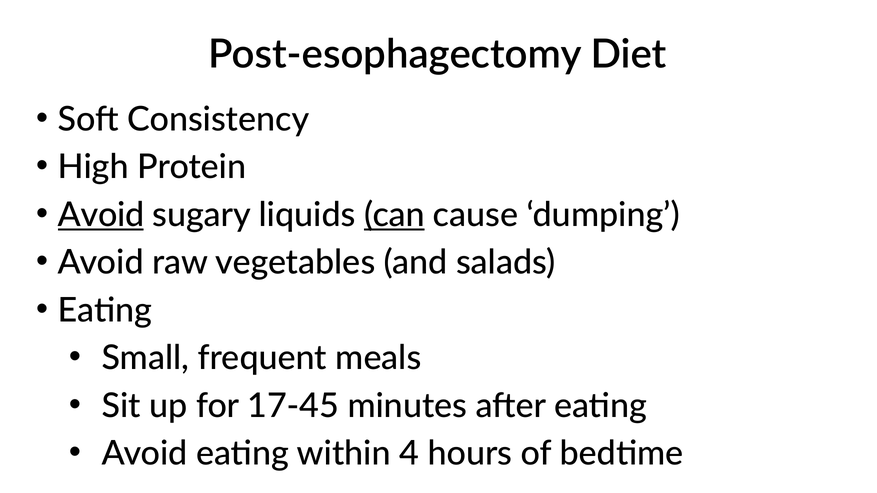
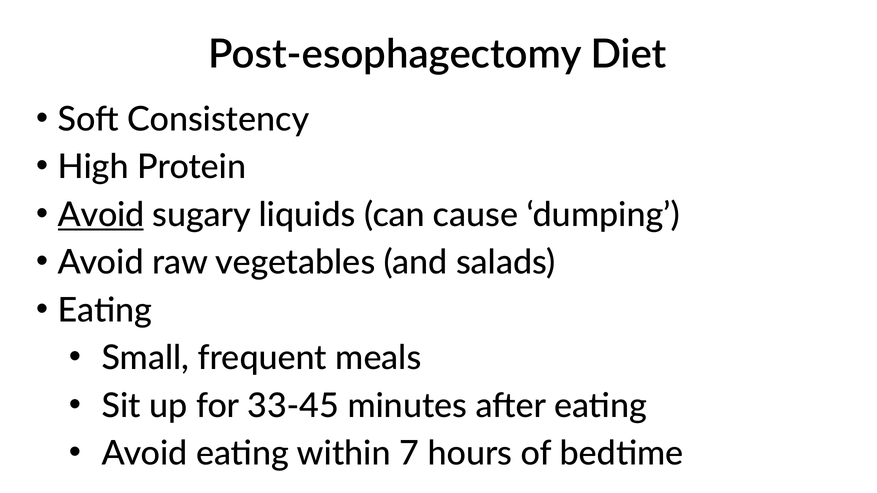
can underline: present -> none (394, 215)
17-45: 17-45 -> 33-45 (293, 406)
4: 4 -> 7 (409, 454)
